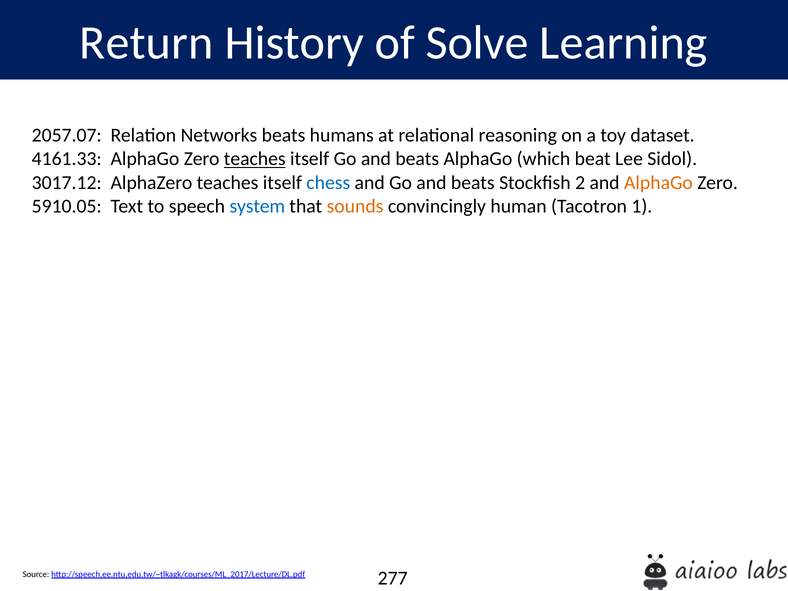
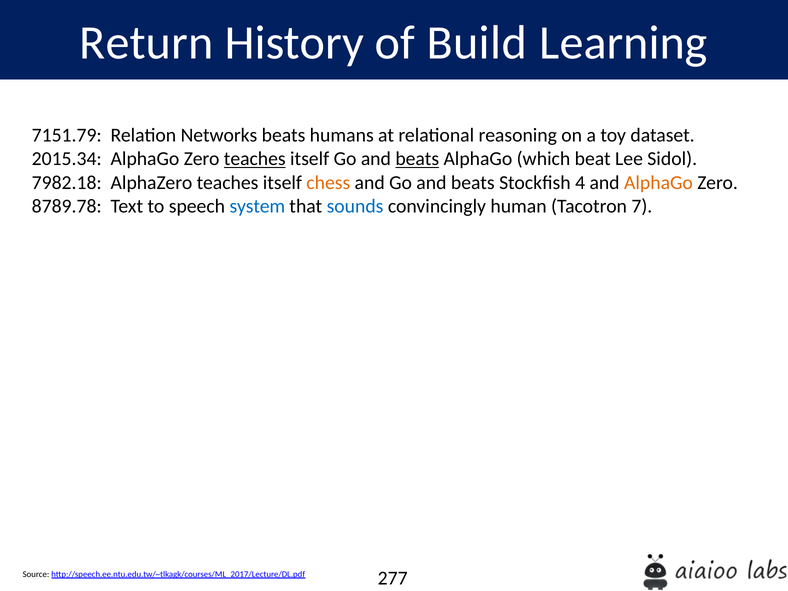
Solve: Solve -> Build (477, 43)
2057.07: 2057.07 -> 7151.79 (67, 135)
4161.33: 4161.33 -> 2015.34 (67, 159)
beats underline: none -> present (417, 159)
3017.12: 3017.12 -> 7982.18 (67, 183)
chess colour: blue -> orange (328, 183)
2: 2 -> 4 (580, 183)
5910.05: 5910.05 -> 8789.78 (67, 206)
sounds colour: orange -> blue (355, 206)
1: 1 -> 7 (642, 206)
